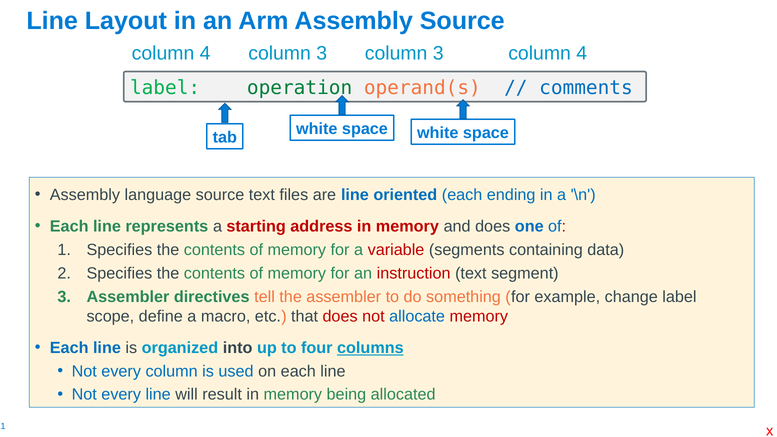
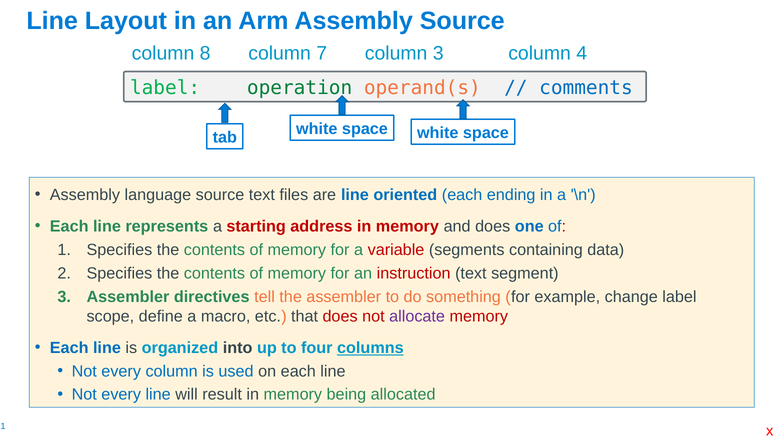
4: 4 -> 8 (205, 53)
3: 3 -> 7 (322, 53)
allocate colour: blue -> purple (417, 316)
